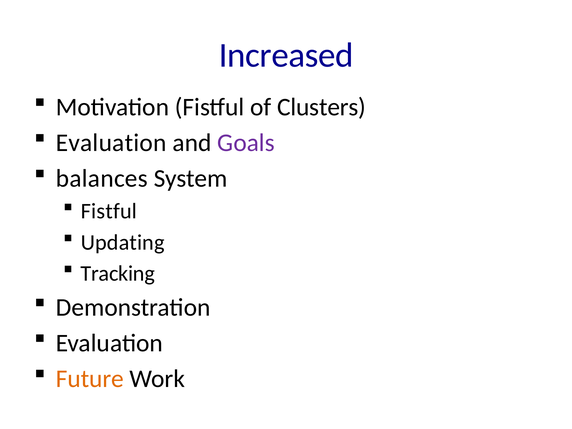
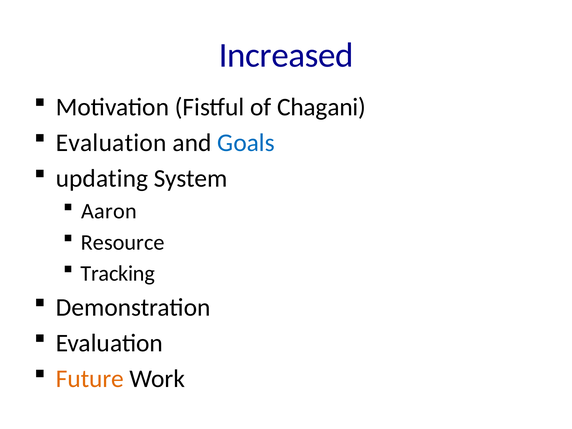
Clusters: Clusters -> Chagani (322, 107)
Goals colour: purple -> blue (246, 143)
balances: balances -> updating (102, 179)
Fistful: Fistful -> Aaron (109, 211)
Updating: Updating -> Resource (123, 242)
